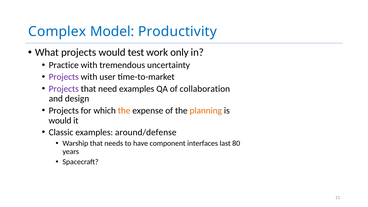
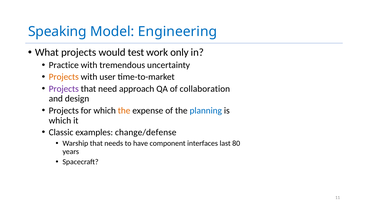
Complex: Complex -> Speaking (57, 32)
Productivity: Productivity -> Engineering (178, 32)
Projects colour: purple -> orange (64, 77)
need examples: examples -> approach (137, 89)
planning colour: orange -> blue (206, 111)
would: would -> which (60, 120)
around/defense: around/defense -> change/defense (146, 132)
